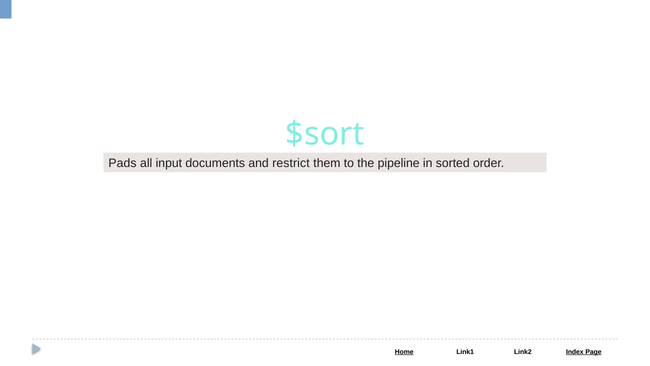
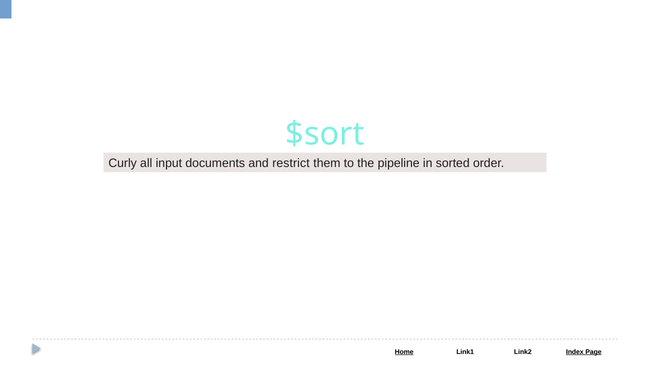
Pads: Pads -> Curly (123, 163)
